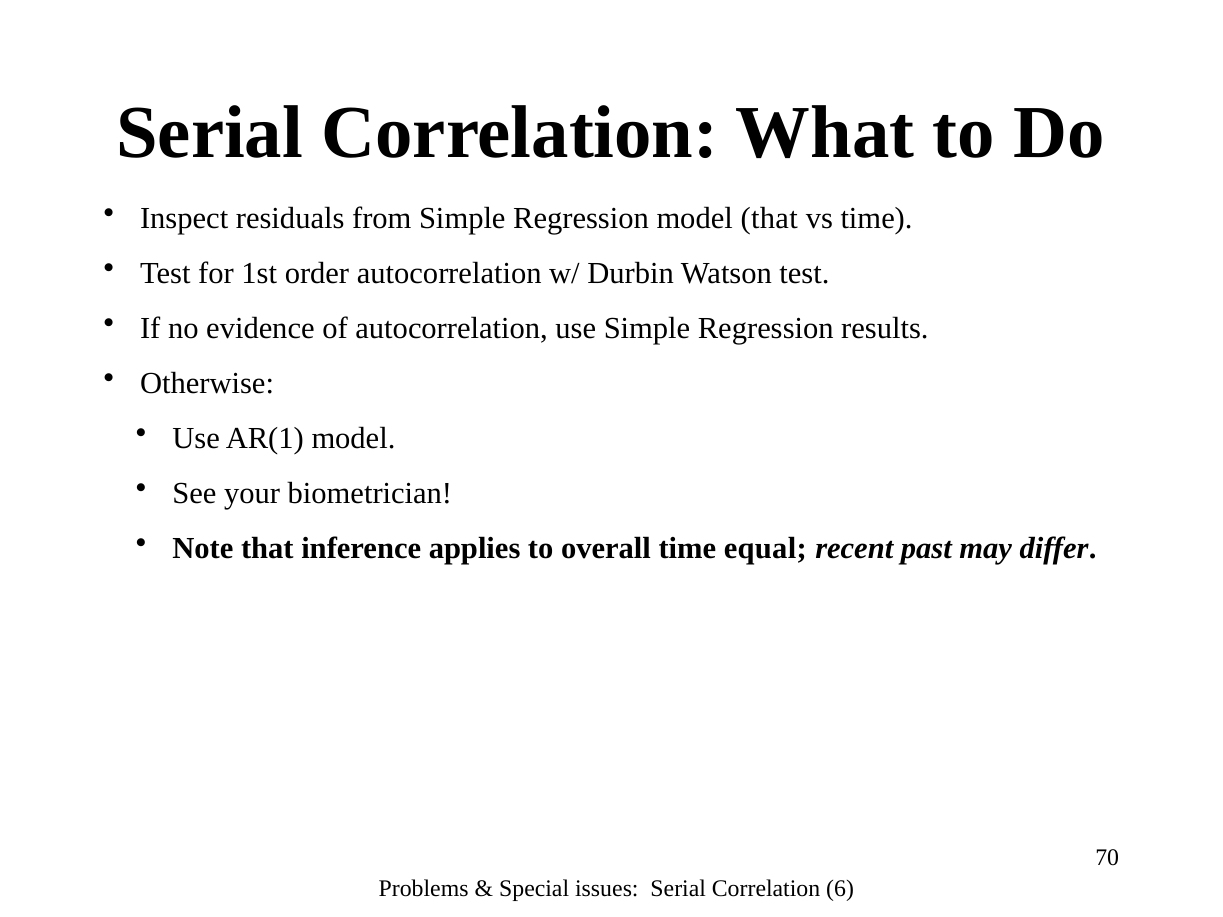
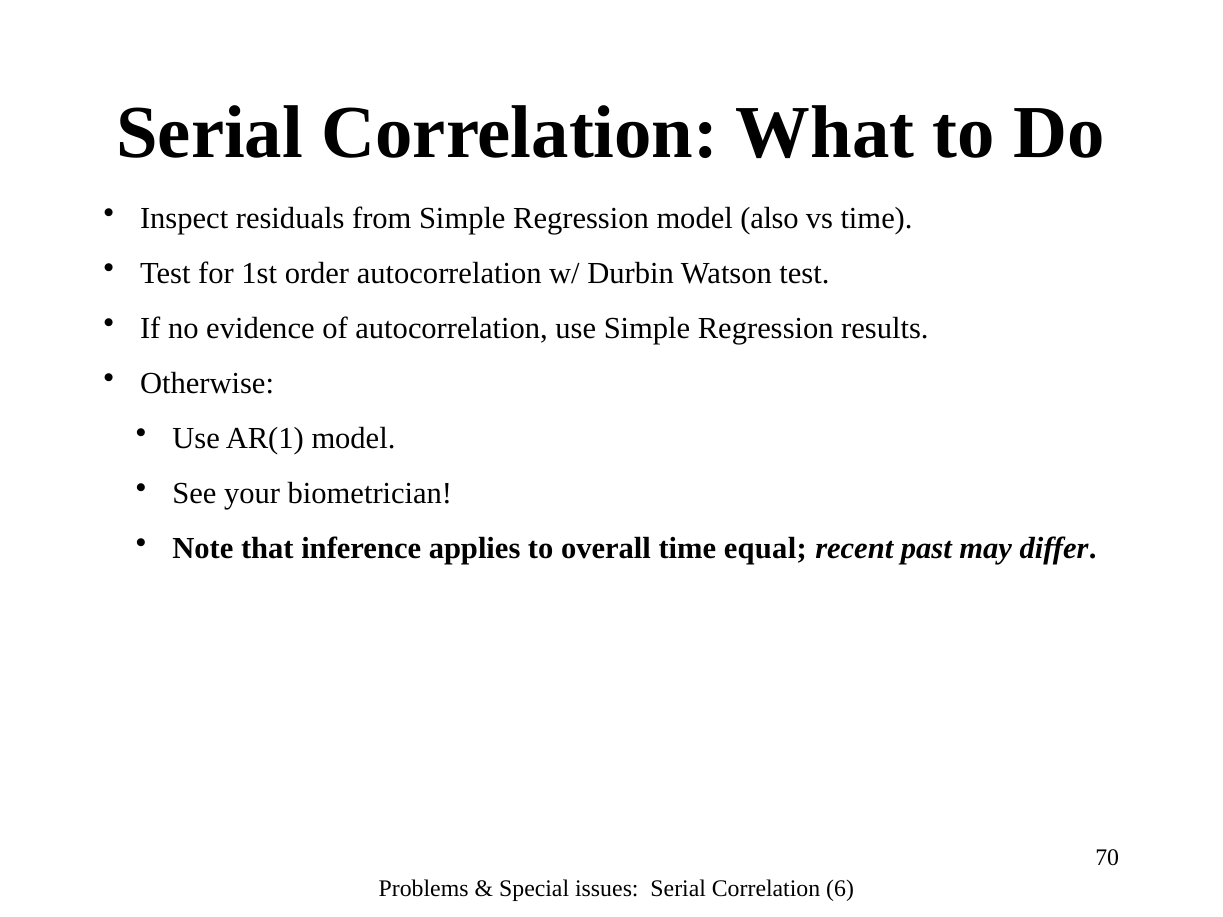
model that: that -> also (769, 218)
